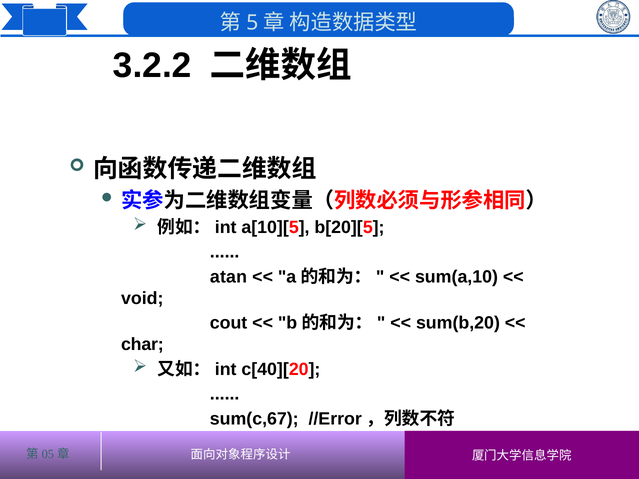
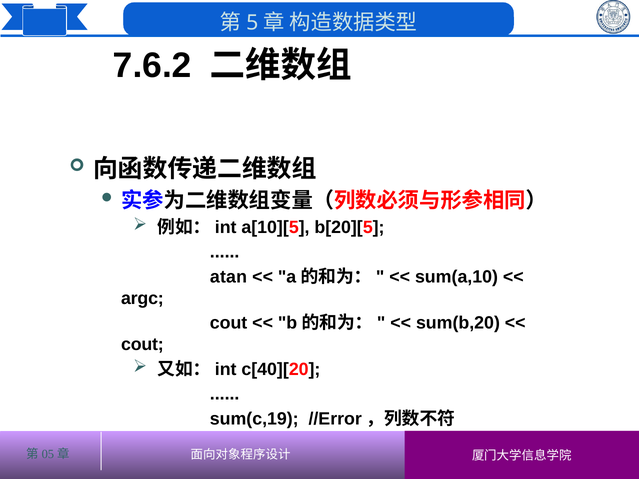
3.2.2: 3.2.2 -> 7.6.2 (152, 66)
void: void -> argc (142, 298)
char: char -> cout (142, 345)
sum(c,67: sum(c,67 -> sum(c,19 (254, 419)
